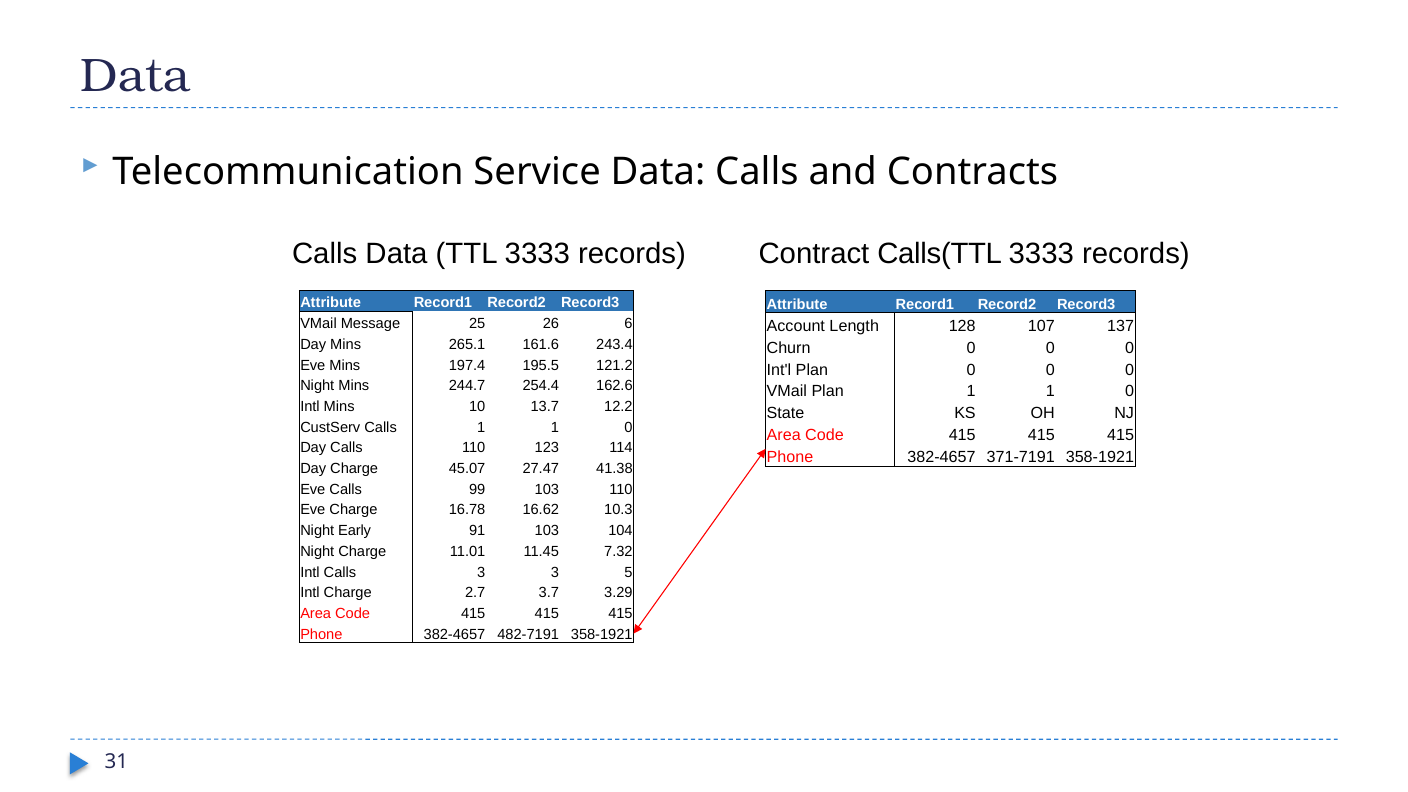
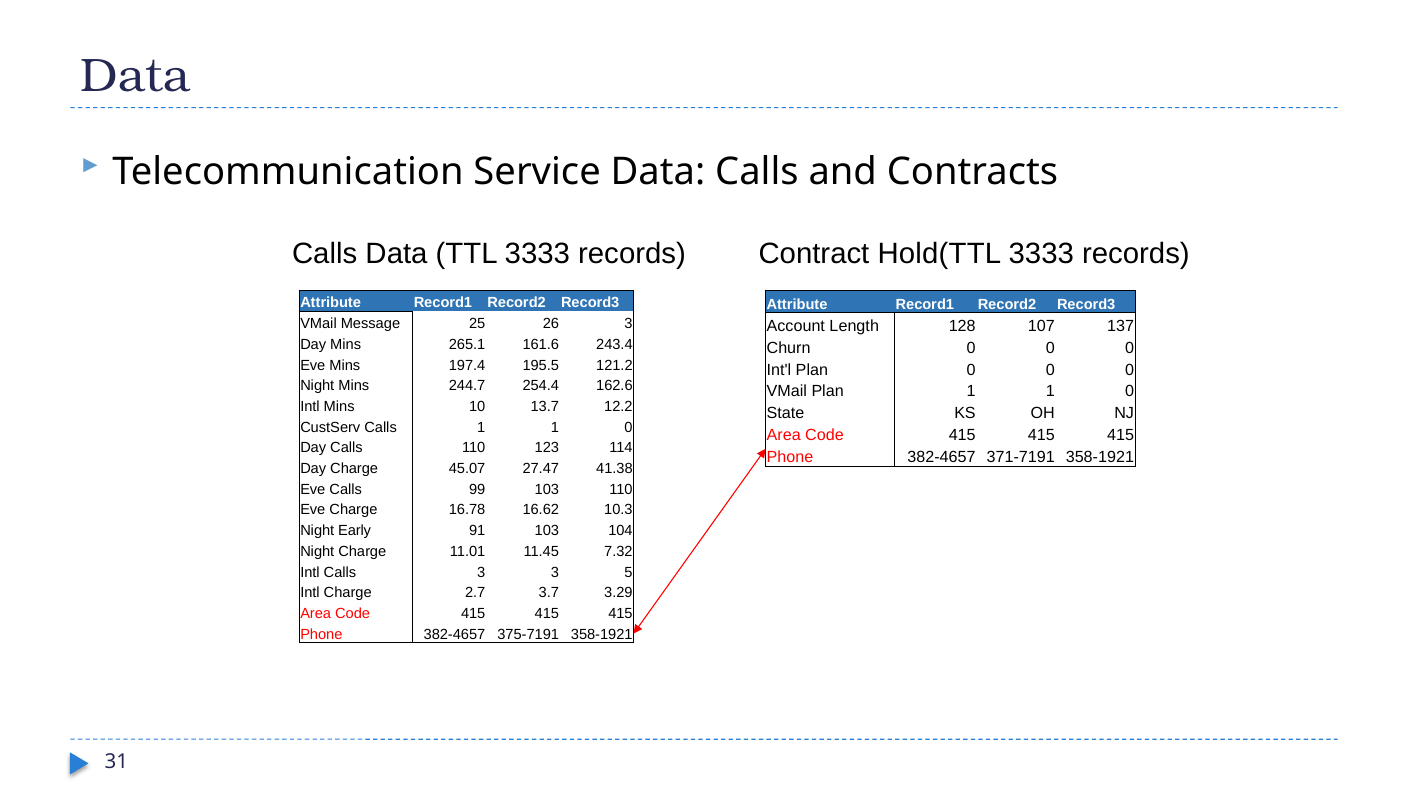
Calls(TTL: Calls(TTL -> Hold(TTL (939, 254)
26 6: 6 -> 3 (629, 324)
482-7191: 482-7191 -> 375-7191 (528, 634)
